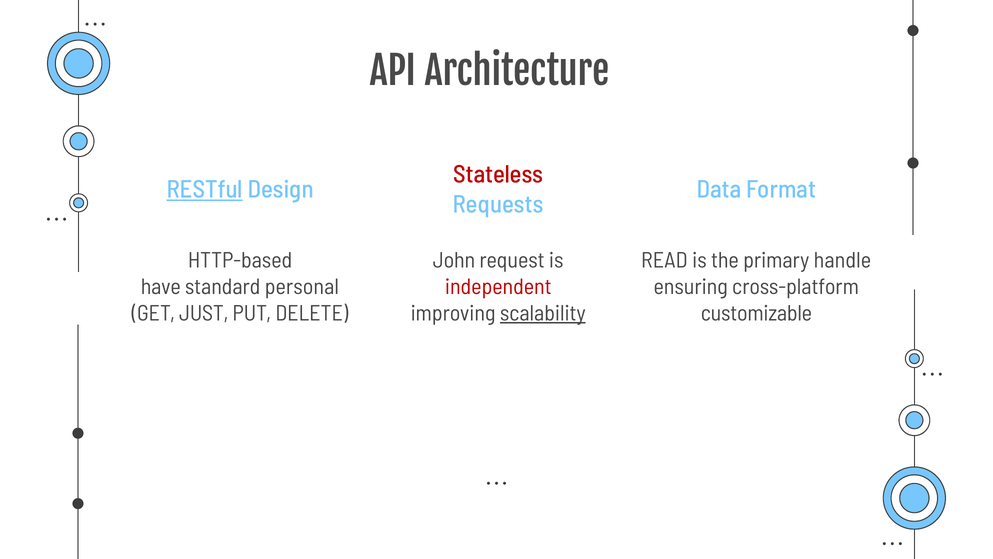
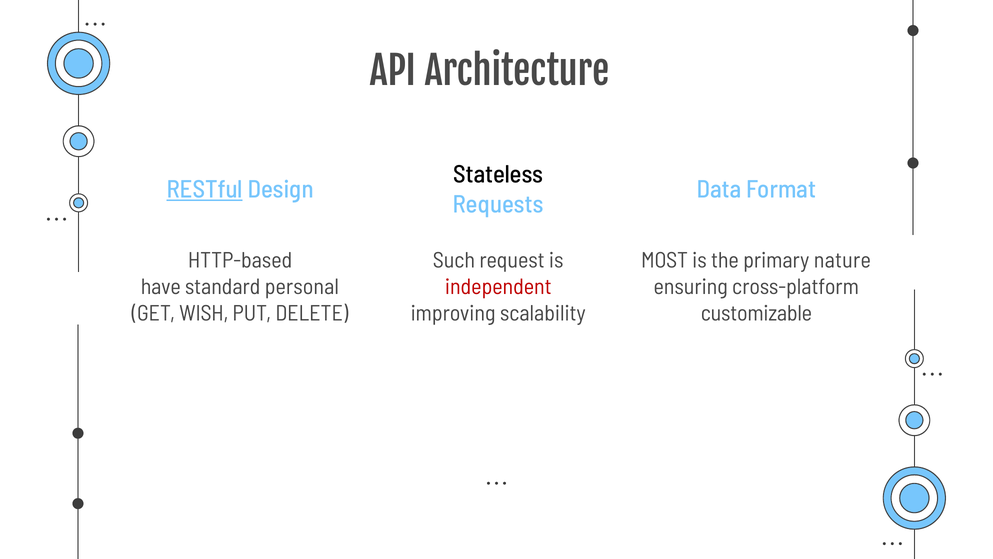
Stateless colour: red -> black (498, 175)
John: John -> Such (454, 260)
READ: READ -> MOST (665, 260)
handle: handle -> nature (842, 260)
JUST: JUST -> WISH (204, 313)
scalability underline: present -> none (543, 313)
